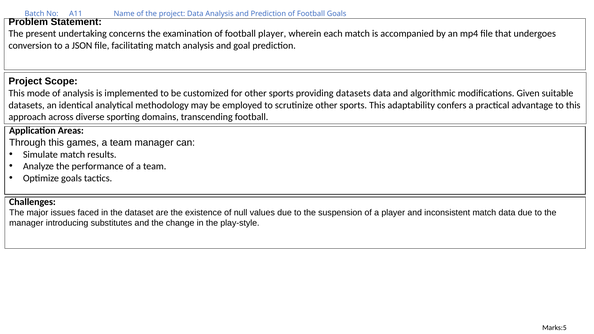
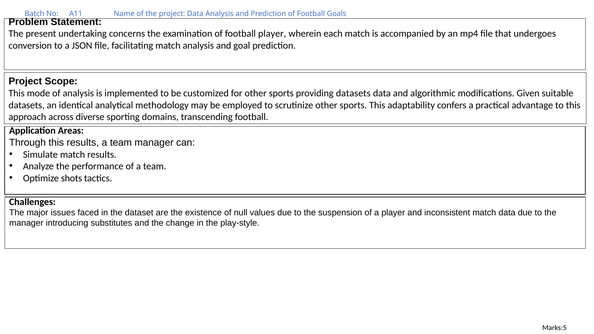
this games: games -> results (83, 143)
Optimize goals: goals -> shots (72, 178)
